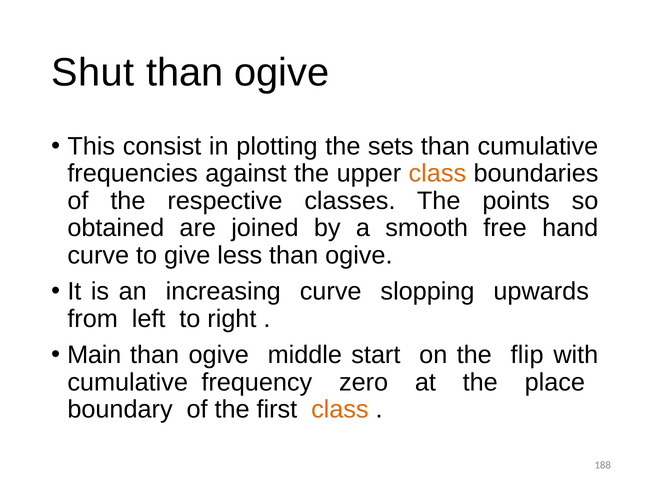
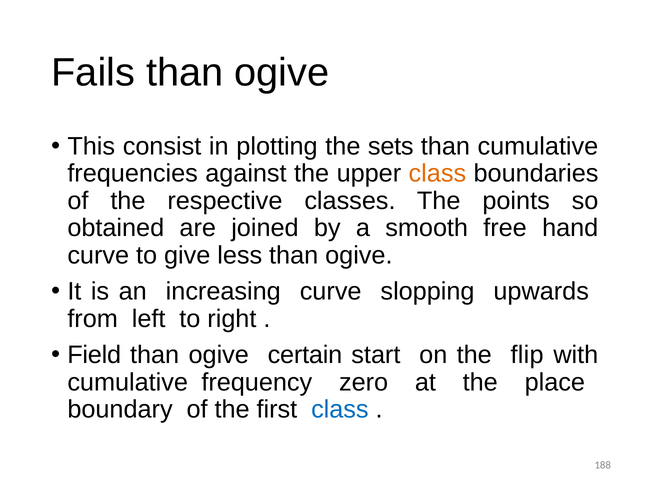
Shut: Shut -> Fails (93, 73)
Main: Main -> Field (94, 355)
middle: middle -> certain (305, 355)
class colour: orange -> blue (340, 410)
